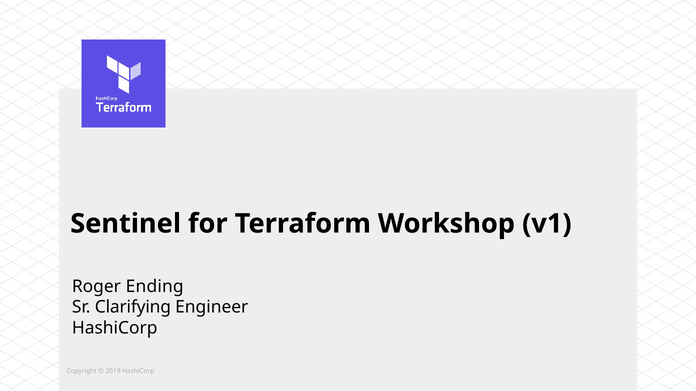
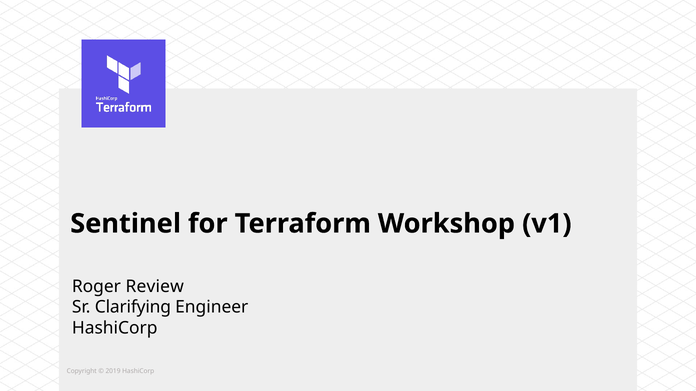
Ending: Ending -> Review (155, 287)
